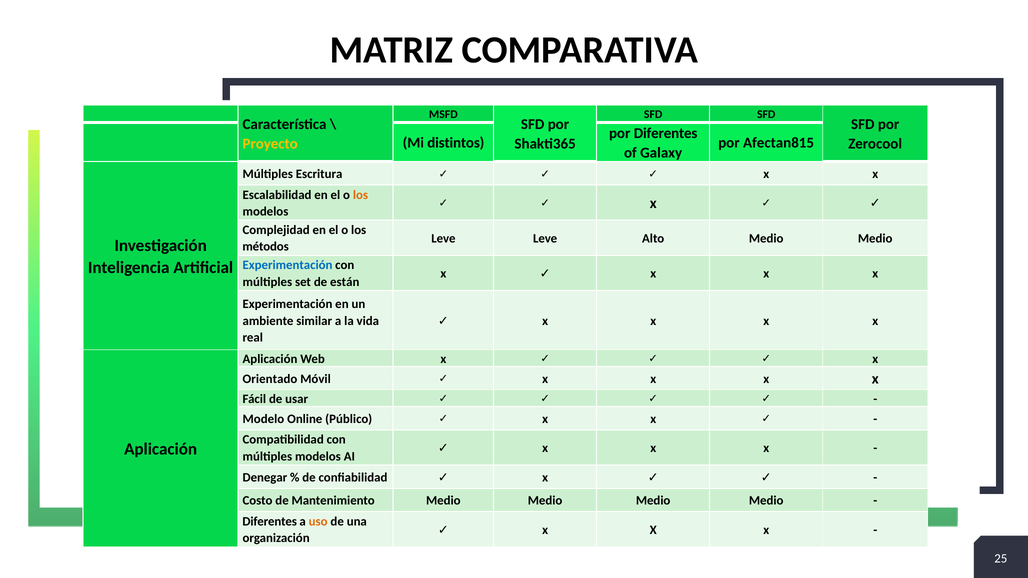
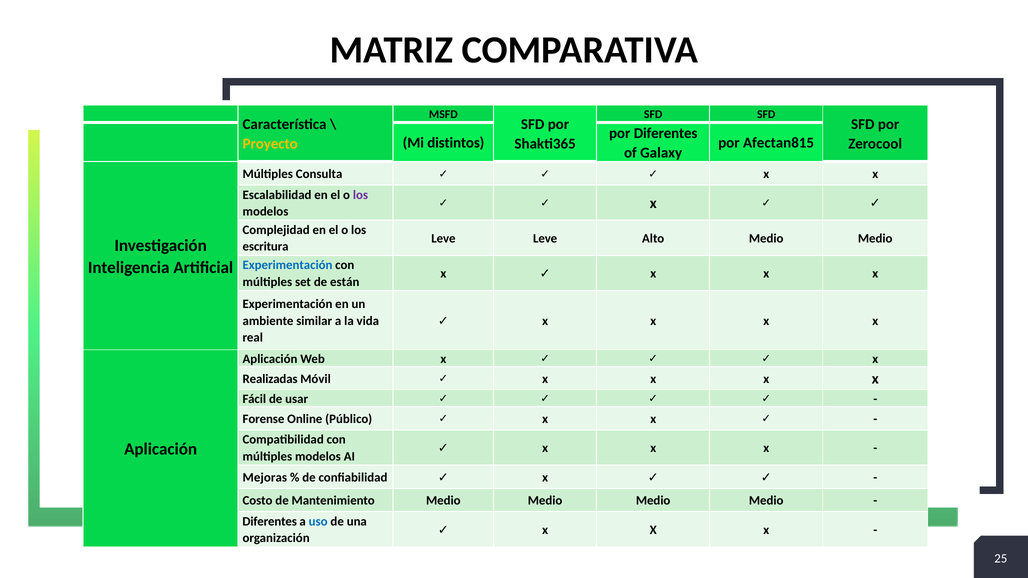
Escritura: Escritura -> Consulta (319, 174)
los colour: orange -> purple (360, 195)
métodos: métodos -> escritura (266, 247)
Orientado: Orientado -> Realizadas (270, 379)
Modelo: Modelo -> Forense (263, 419)
Denegar: Denegar -> Mejoras (265, 478)
uso colour: orange -> blue (318, 522)
